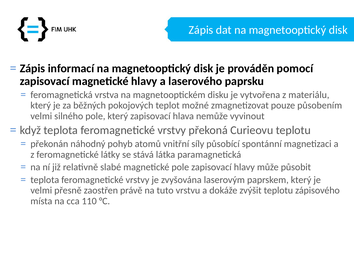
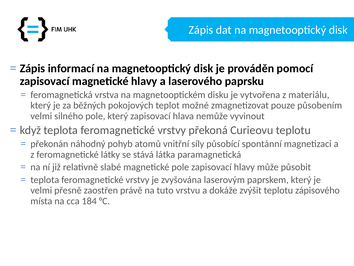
110: 110 -> 184 (89, 201)
